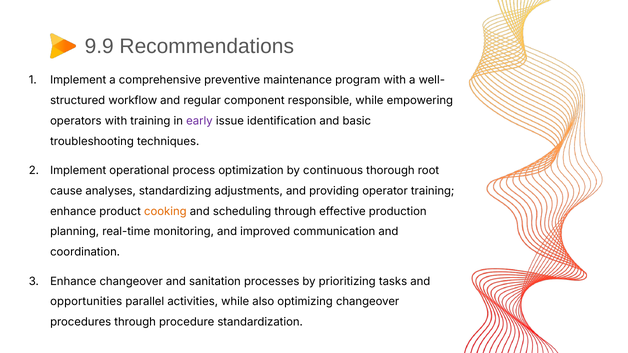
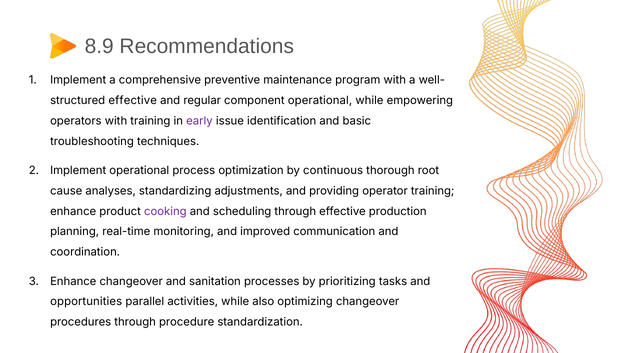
9.9: 9.9 -> 8.9 (99, 46)
workflow: workflow -> effective (133, 101)
component responsible: responsible -> operational (320, 101)
cooking colour: orange -> purple (165, 211)
